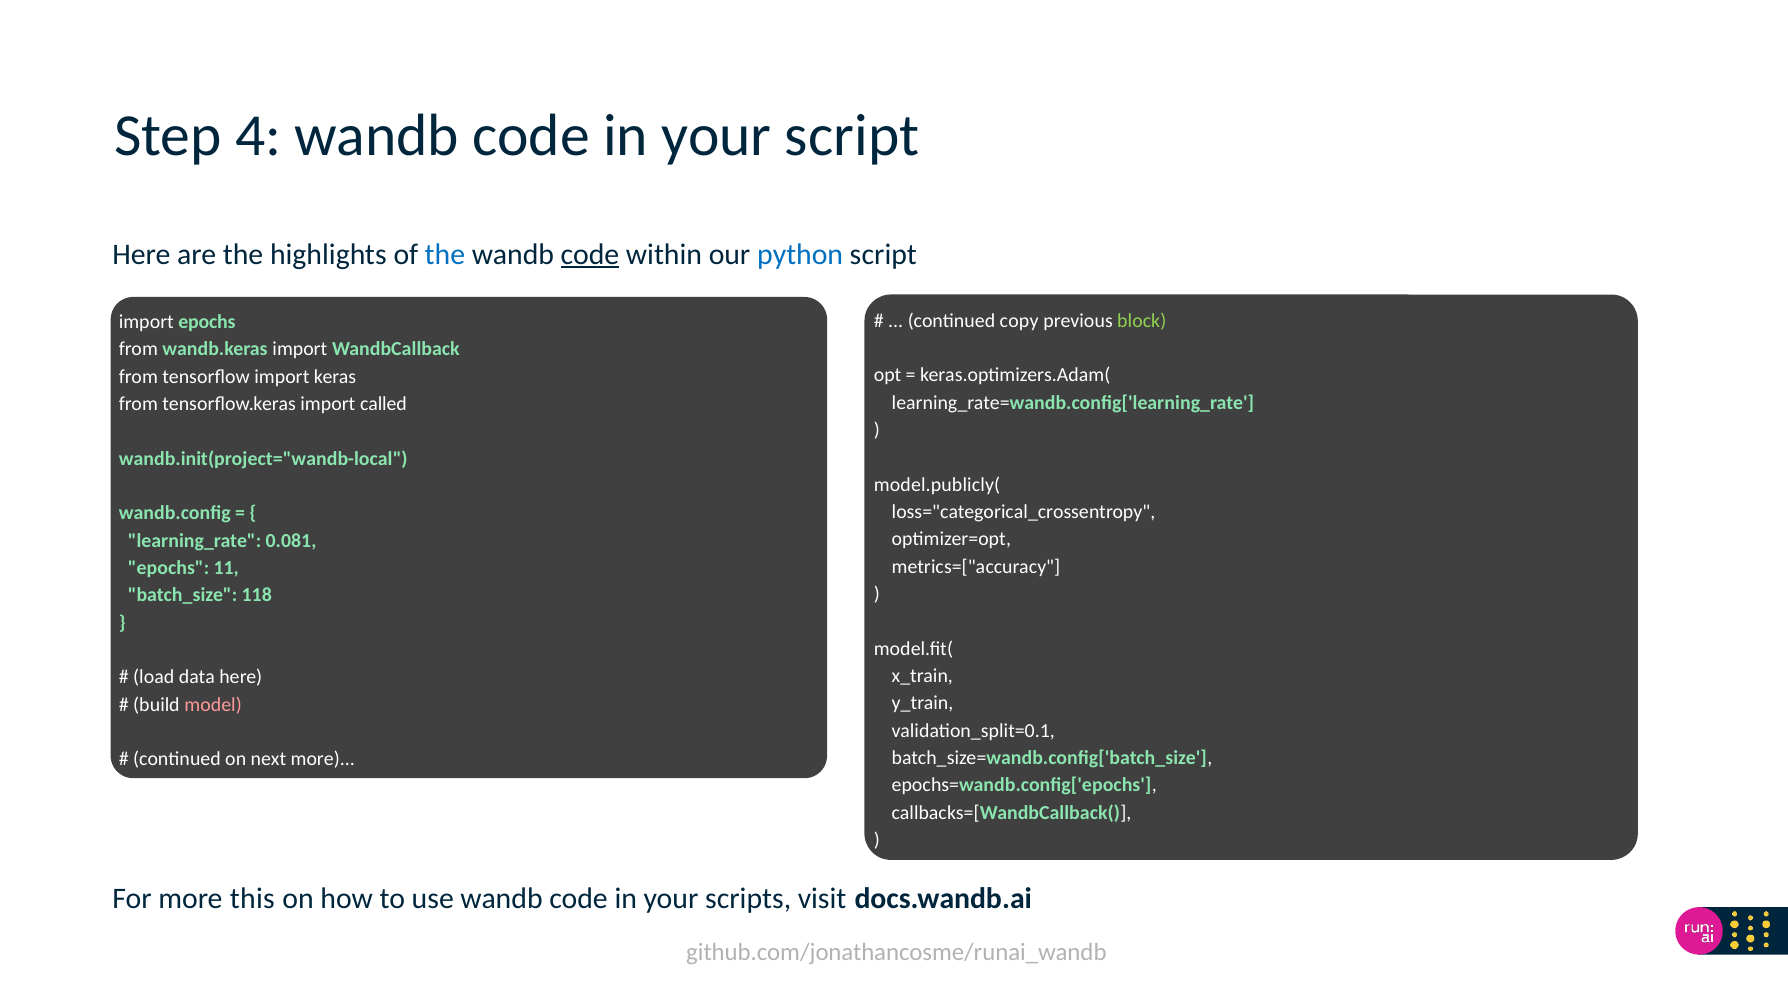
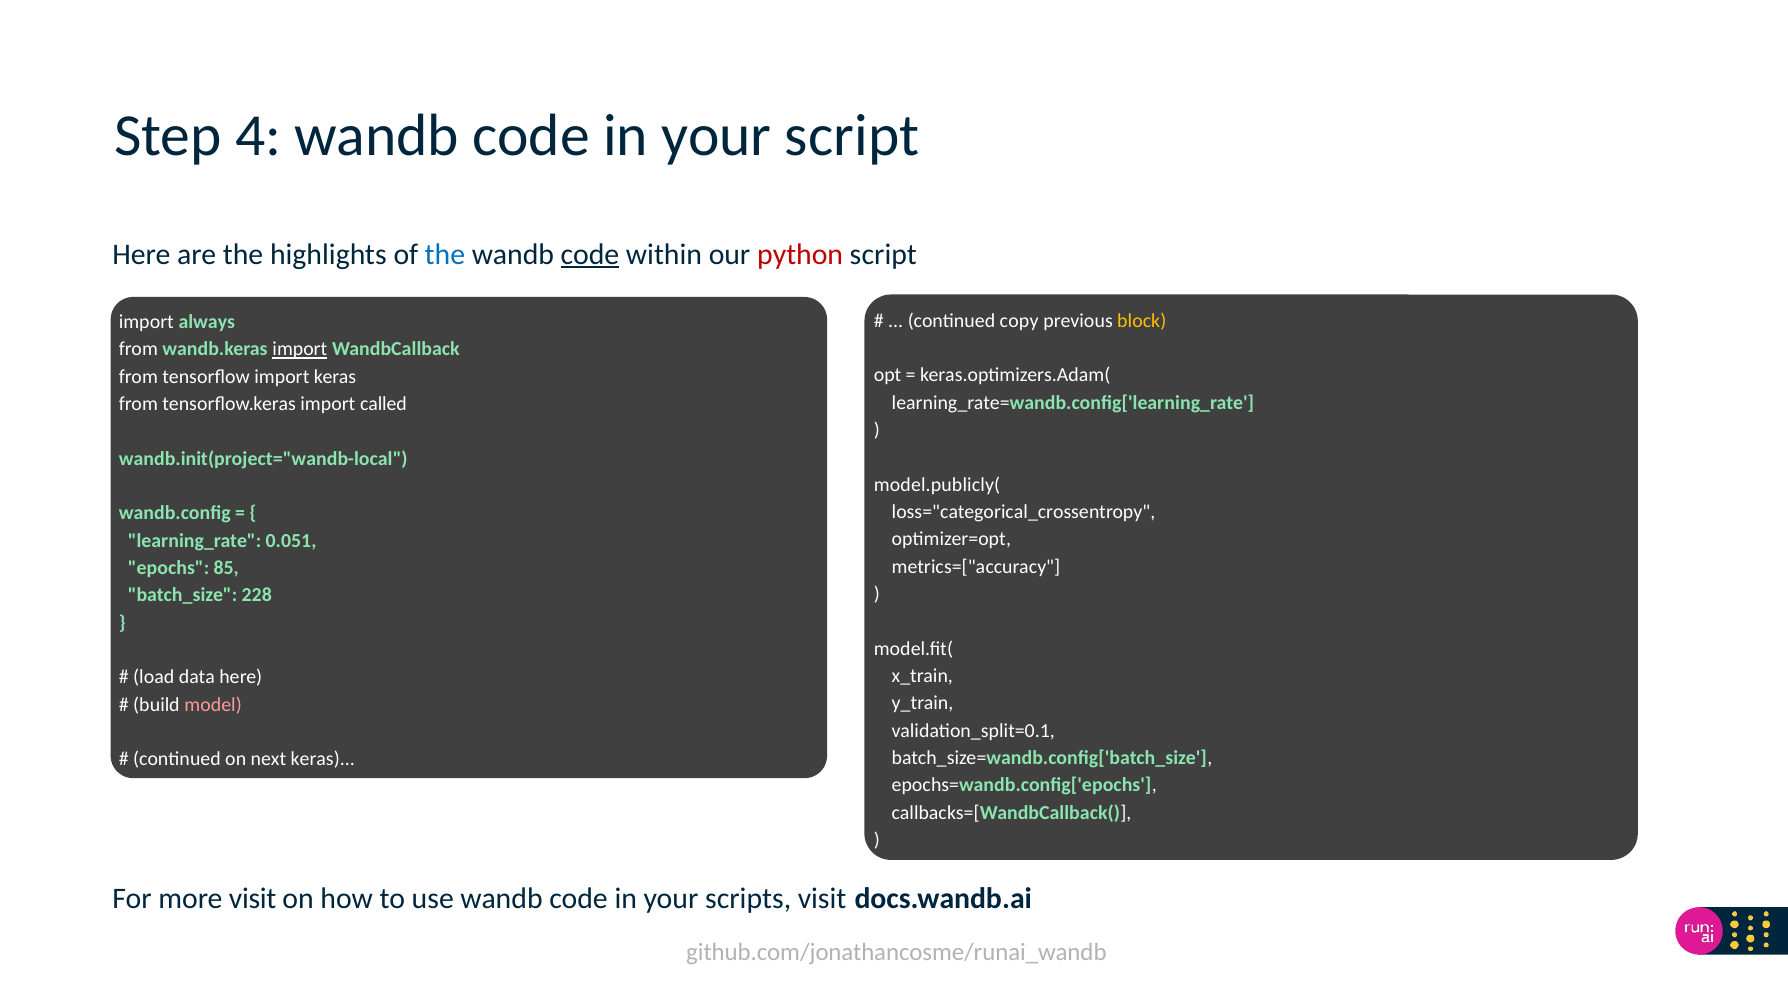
python colour: blue -> red (800, 254)
block colour: light green -> yellow (1142, 321)
import epochs: epochs -> always (207, 322)
import underline: none -> present (300, 349)
0.081: 0.081 -> 0.051 (291, 541)
11: 11 -> 85 (226, 568)
118: 118 -> 228 (257, 595)
next more: more -> keras (323, 759)
more this: this -> visit (253, 899)
